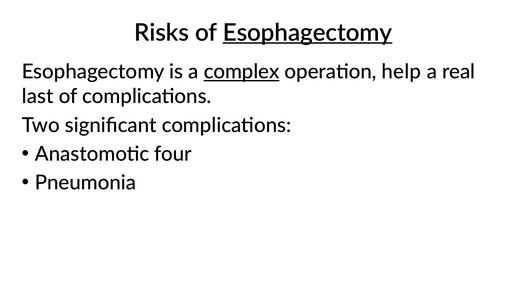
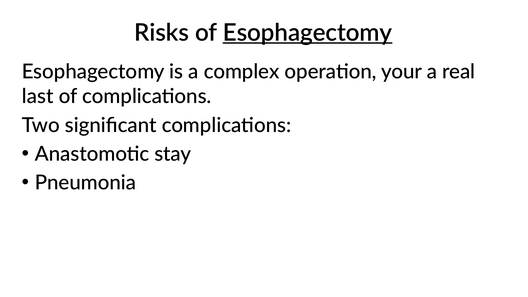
complex underline: present -> none (242, 72)
help: help -> your (402, 72)
four: four -> stay (173, 154)
